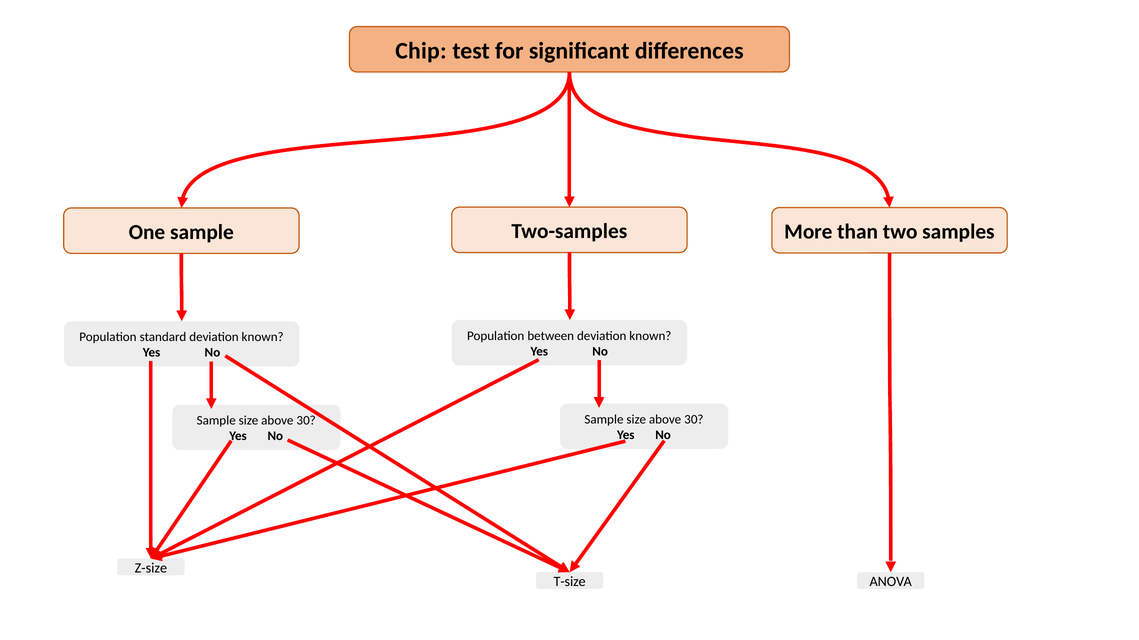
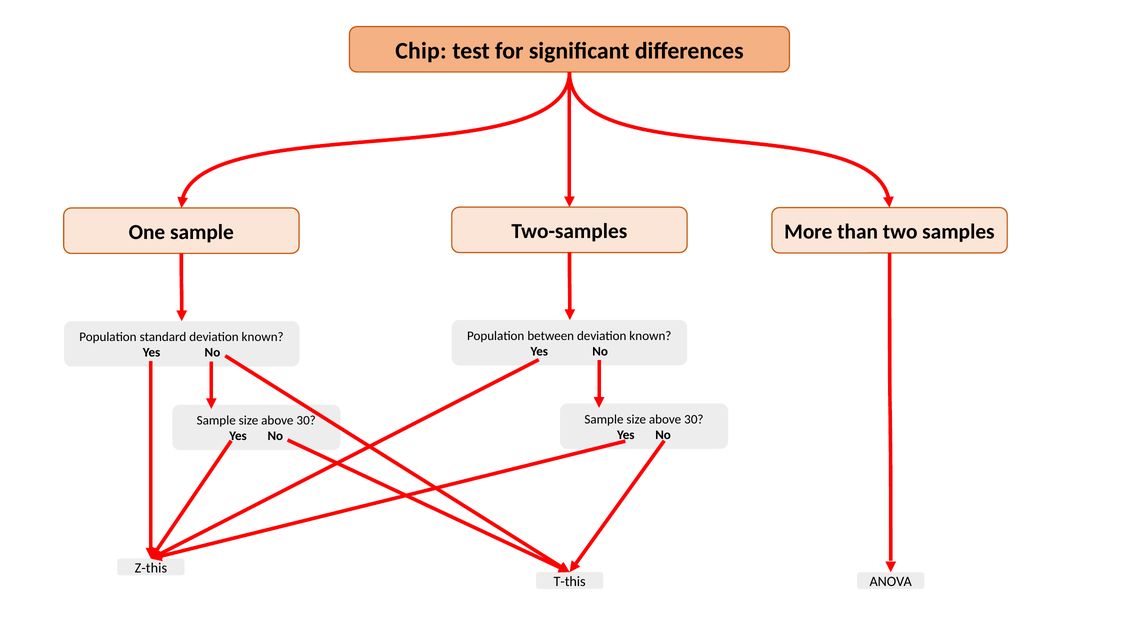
Z-size: Z-size -> Z-this (151, 569)
T-size: T-size -> T-this (570, 582)
